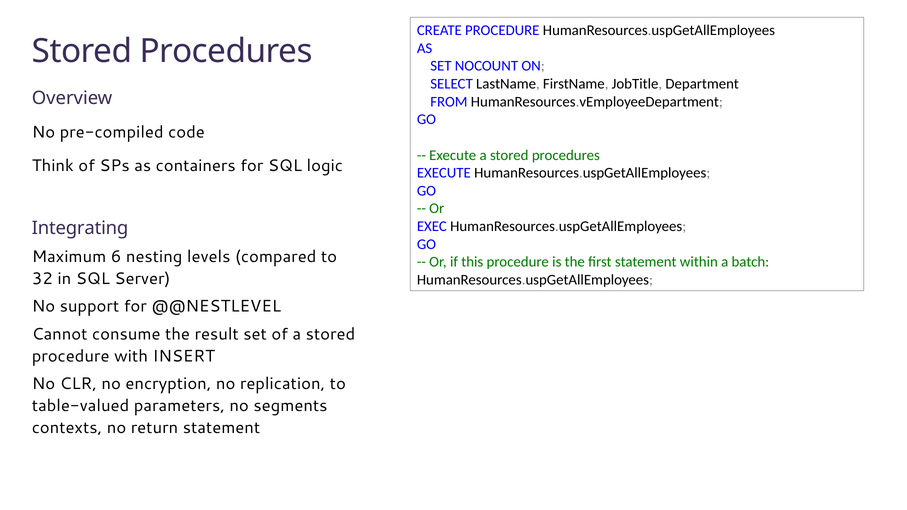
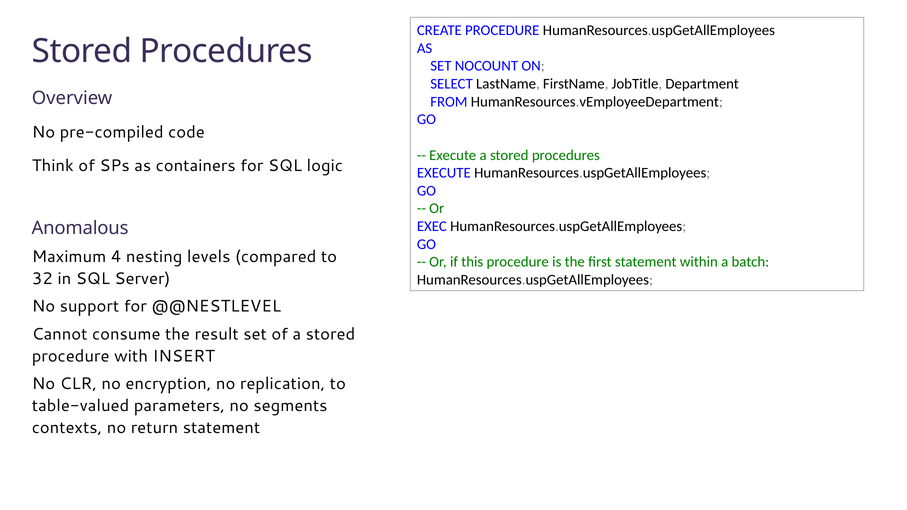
Integrating: Integrating -> Anomalous (80, 228)
6: 6 -> 4 (116, 257)
